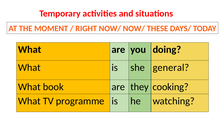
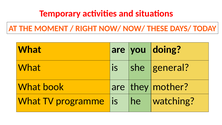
cooking: cooking -> mother (171, 87)
